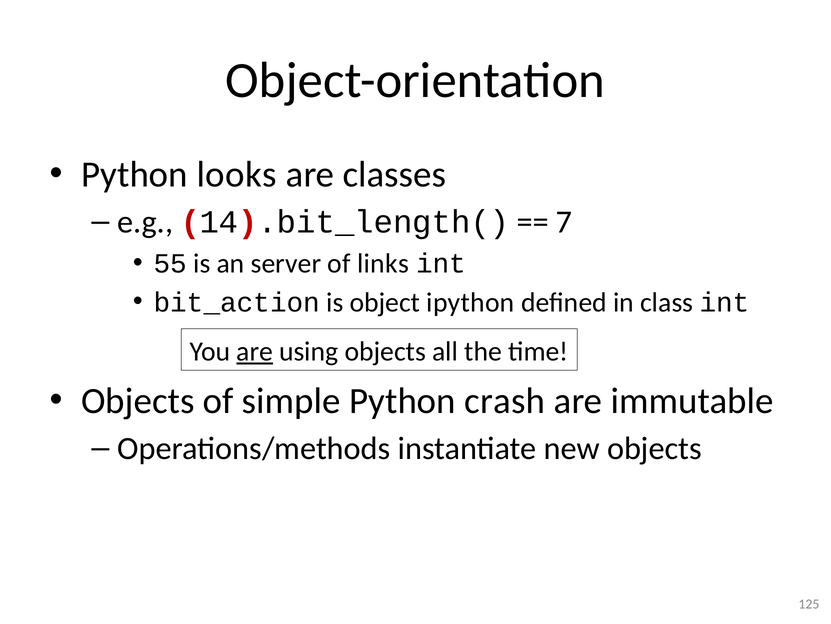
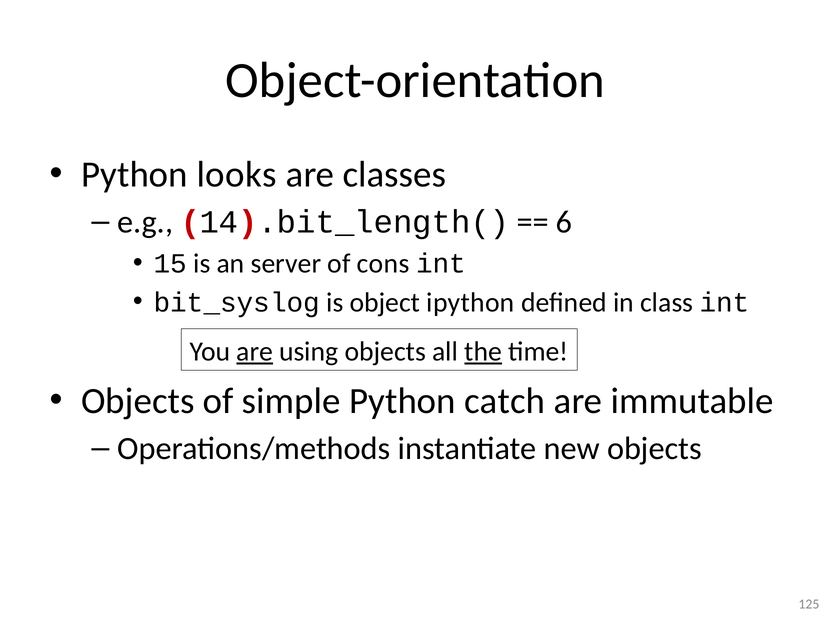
7: 7 -> 6 (564, 222)
55: 55 -> 15 (170, 263)
links: links -> cons (383, 263)
bit_action: bit_action -> bit_syslog (237, 302)
the underline: none -> present (483, 351)
crash: crash -> catch (505, 401)
